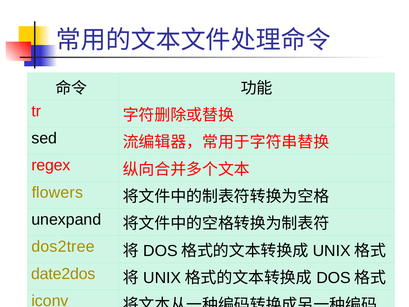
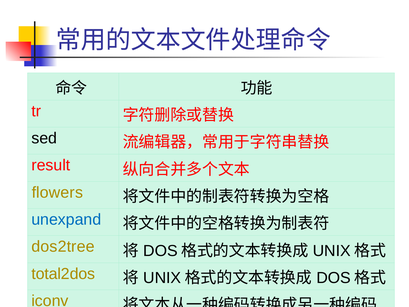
regex: regex -> result (51, 165)
unexpand colour: black -> blue (66, 219)
date2dos: date2dos -> total2dos (63, 274)
